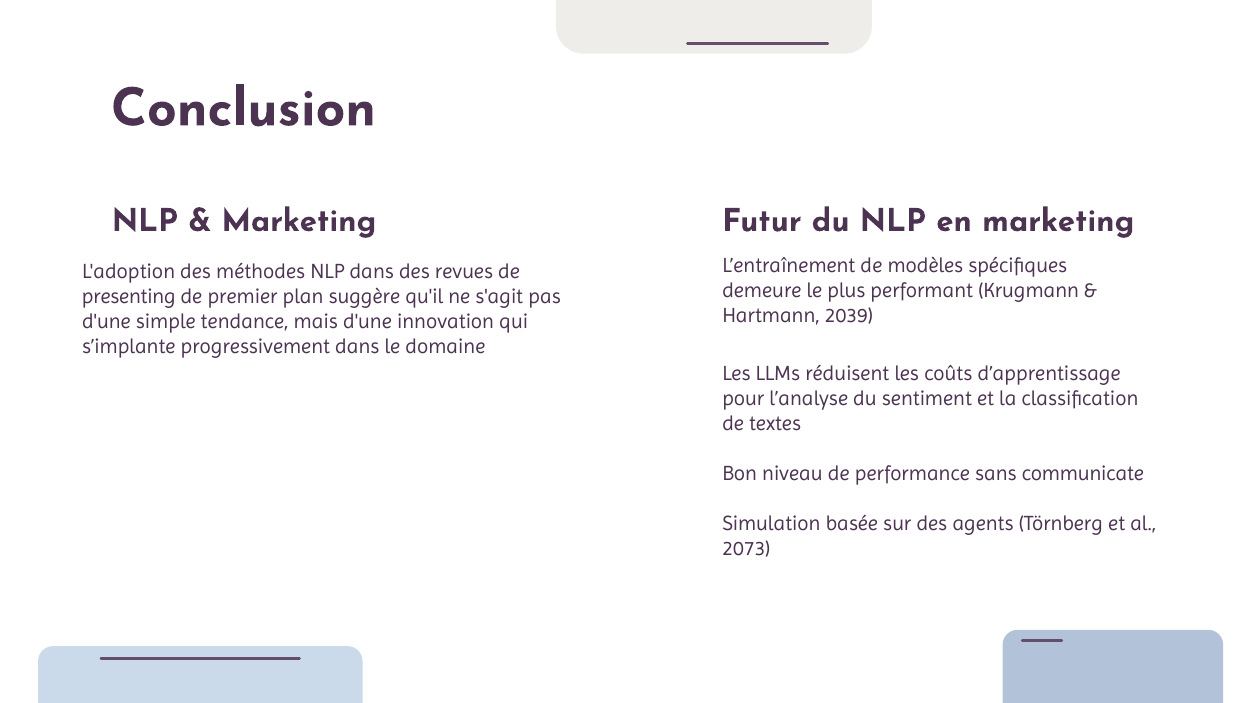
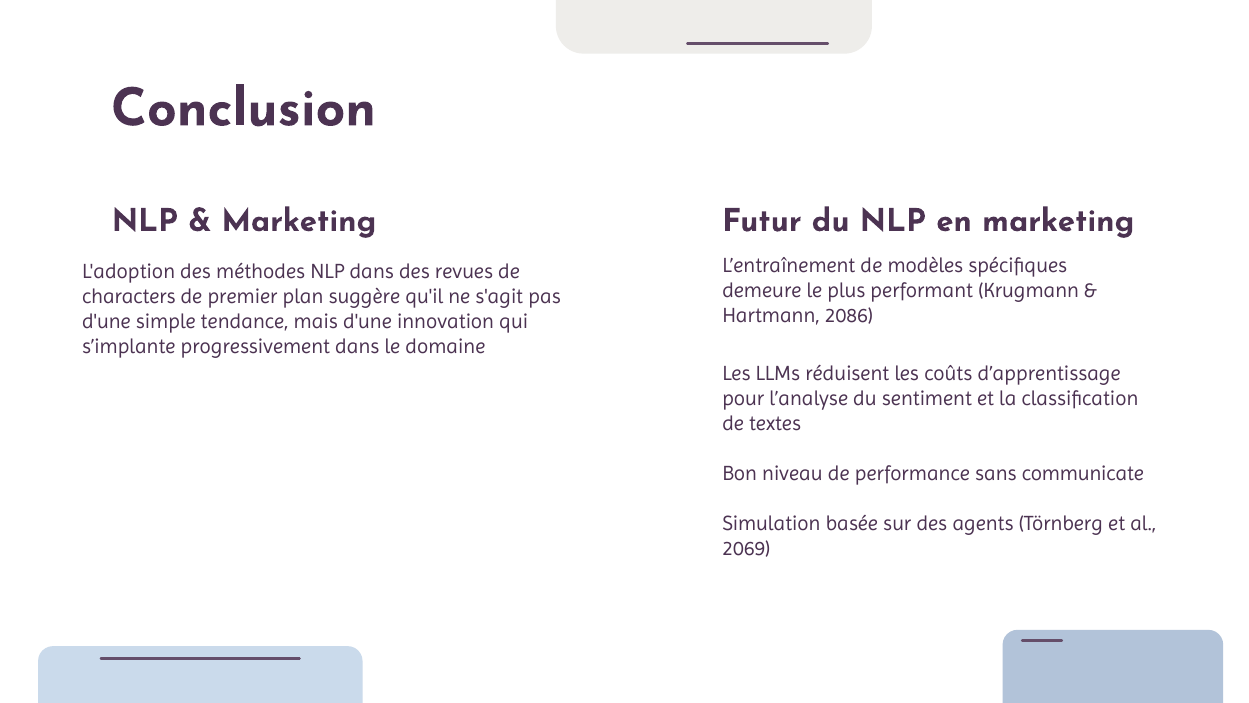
presenting: presenting -> characters (129, 296)
2039: 2039 -> 2086 (849, 316)
2073: 2073 -> 2069 (746, 549)
